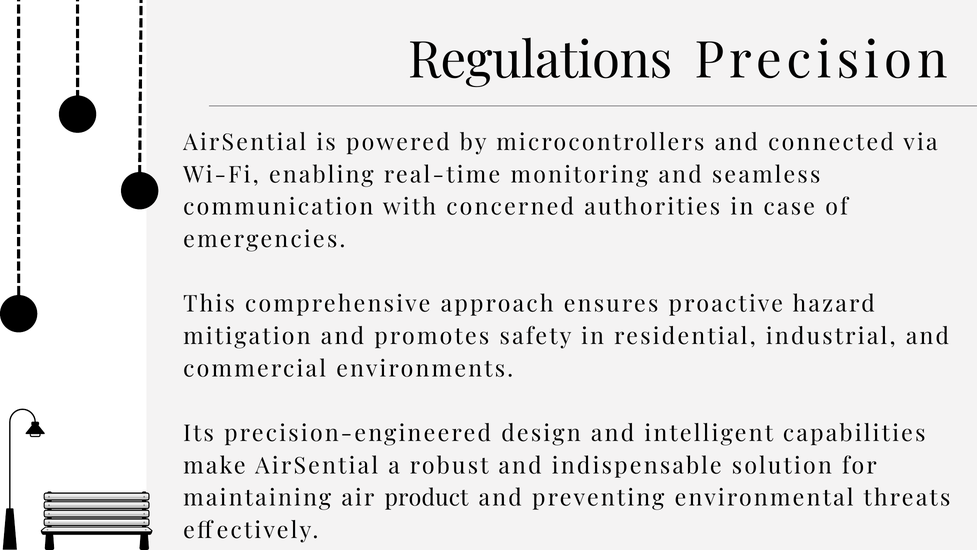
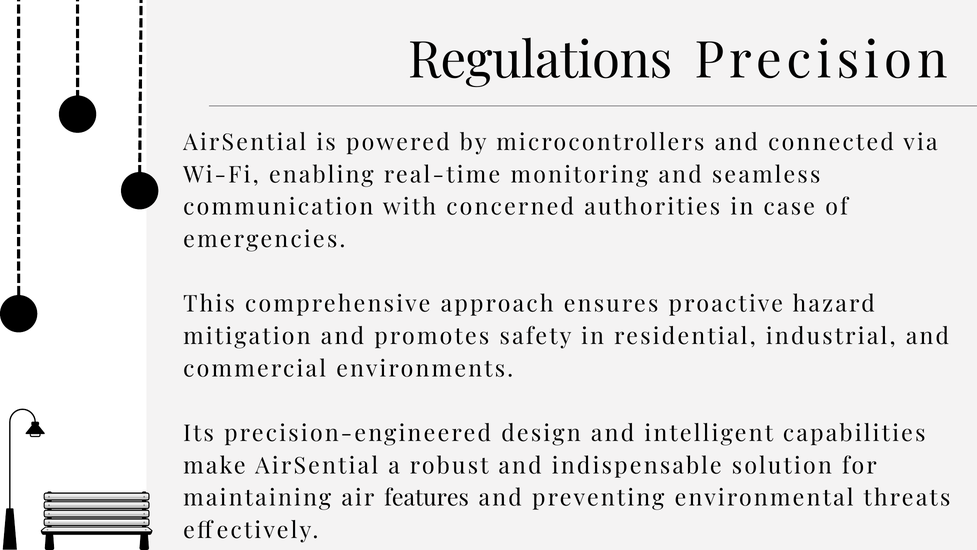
product: product -> features (427, 498)
